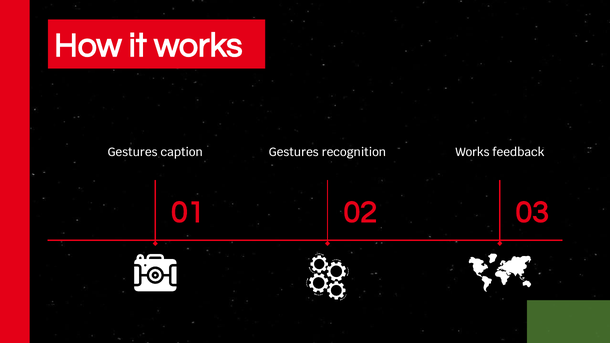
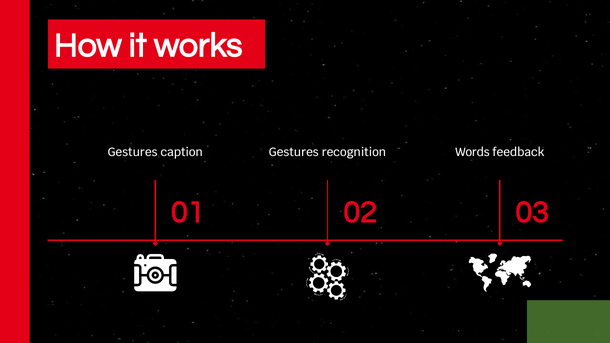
Works: Works -> Words (472, 152)
